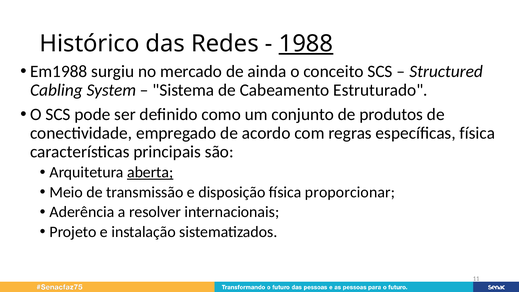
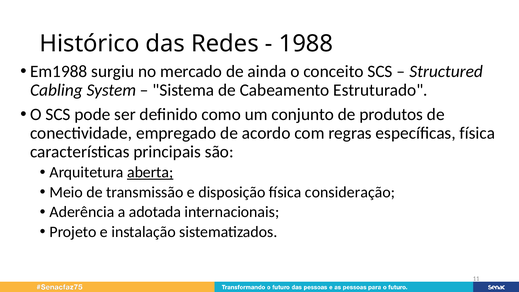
1988 underline: present -> none (306, 44)
proporcionar: proporcionar -> consideração (350, 192)
resolver: resolver -> adotada (155, 212)
